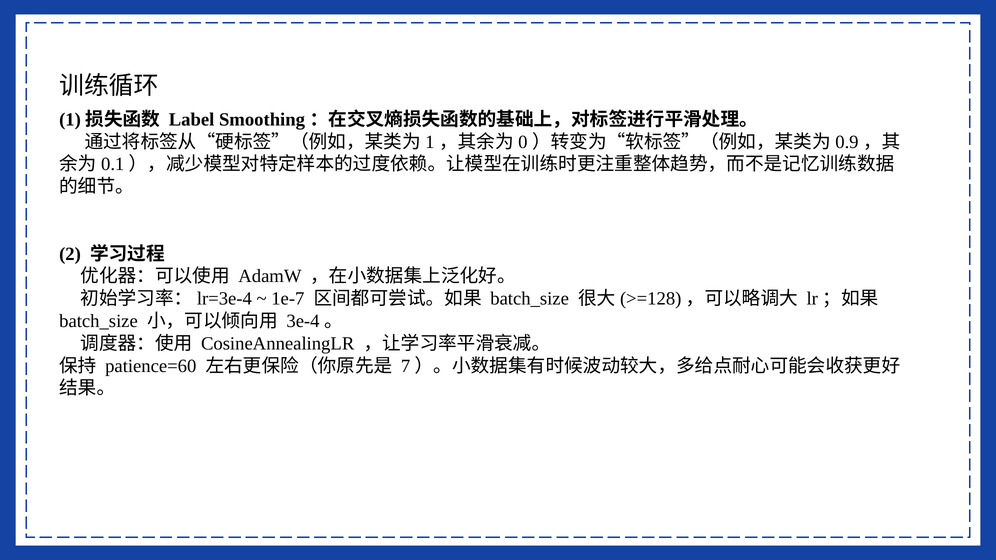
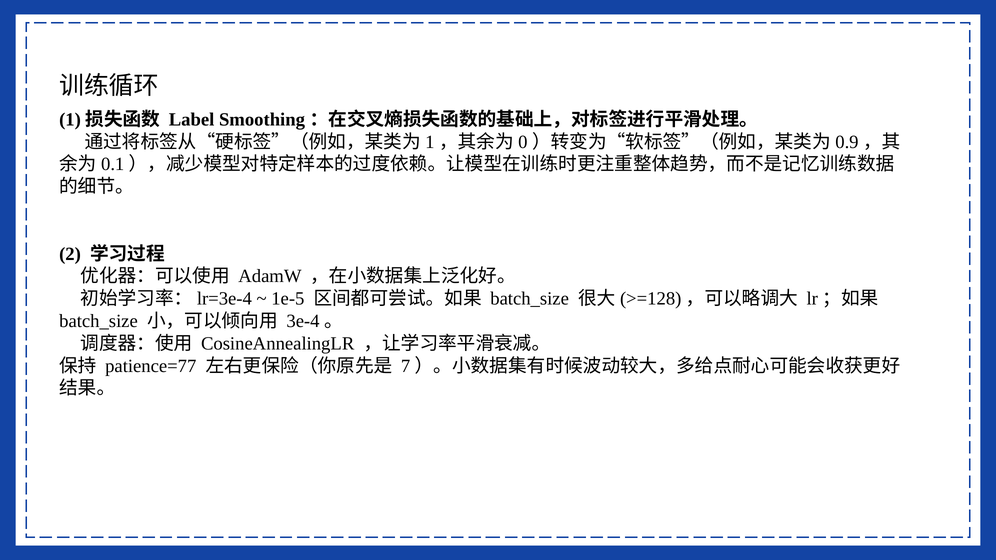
1e-7: 1e-7 -> 1e-5 (288, 299)
patience=60: patience=60 -> patience=77 (151, 366)
